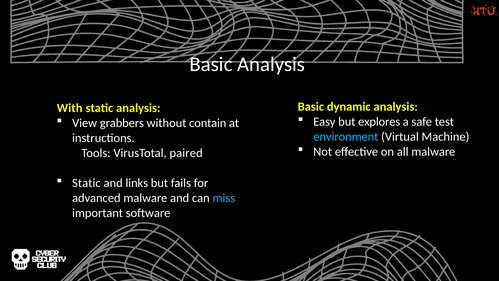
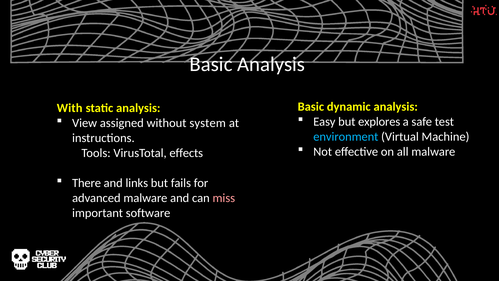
grabbers: grabbers -> assigned (122, 123)
contain: contain -> system (208, 123)
paired: paired -> effects (186, 153)
Static: Static -> There (87, 183)
miss colour: light blue -> pink (224, 198)
